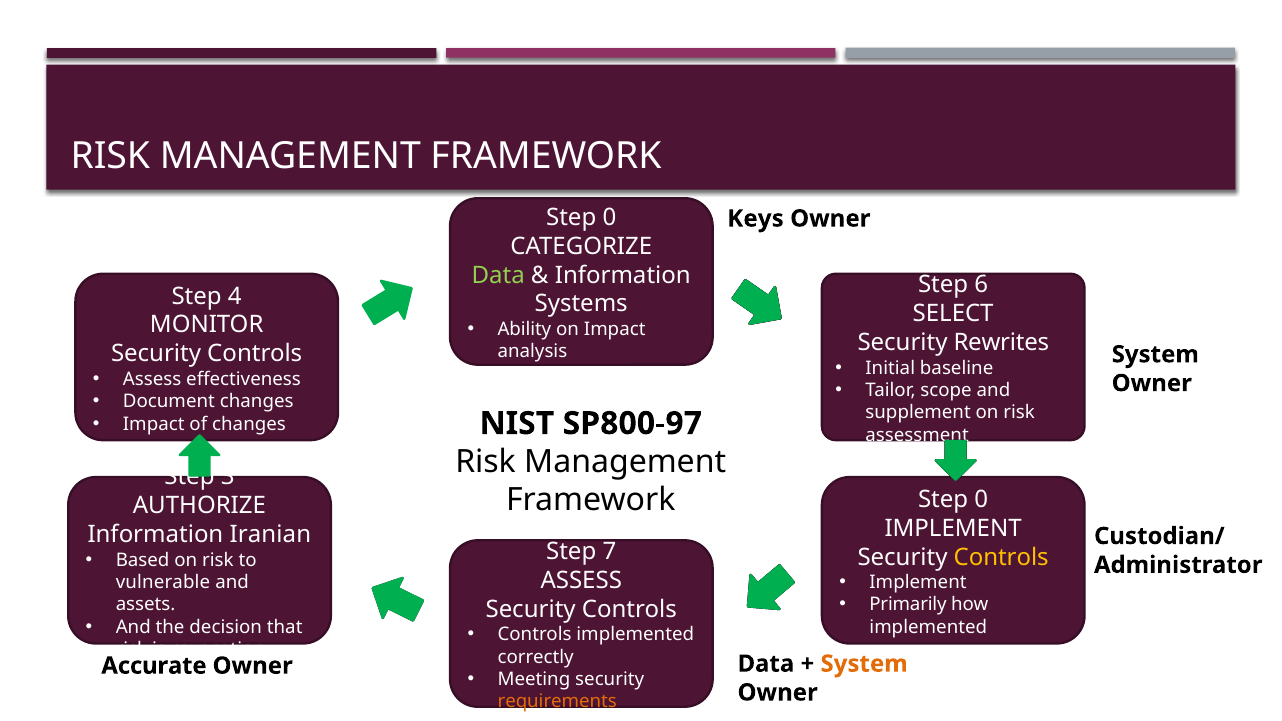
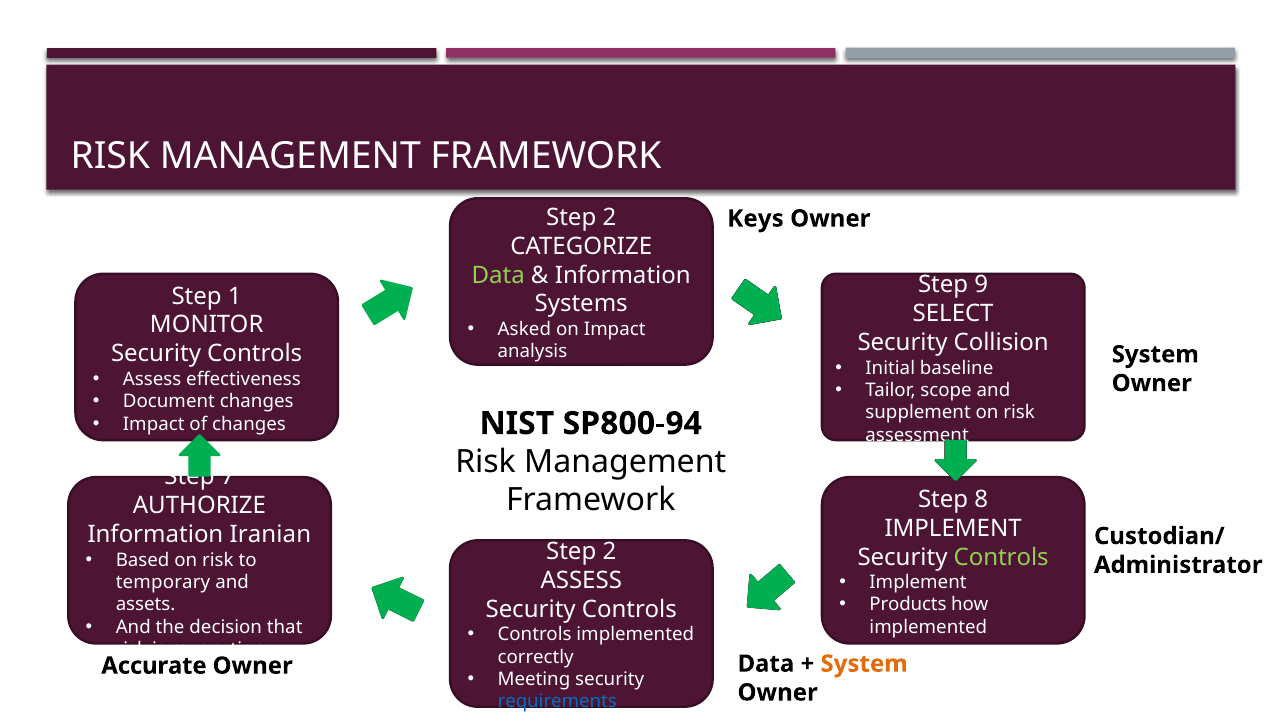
0: 0 -> 2 (609, 217)
6: 6 -> 9 (981, 285)
4: 4 -> 1 (235, 296)
Ability: Ability -> Asked (524, 329)
Rewrites: Rewrites -> Collision (1001, 343)
SP800-97: SP800-97 -> SP800-94 (632, 424)
3: 3 -> 7 (228, 477)
0: 0 -> 8 (981, 499)
7: 7 -> 2 (609, 552)
Controls colour: yellow -> light green (1001, 557)
vulnerable: vulnerable -> temporary (163, 582)
Primarily: Primarily -> Products (908, 605)
requirements colour: orange -> blue (557, 702)
